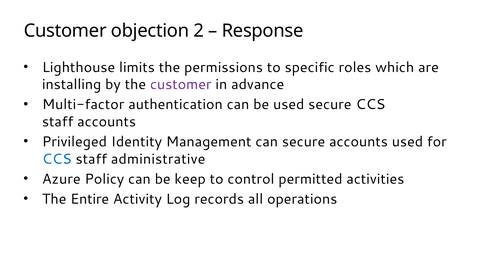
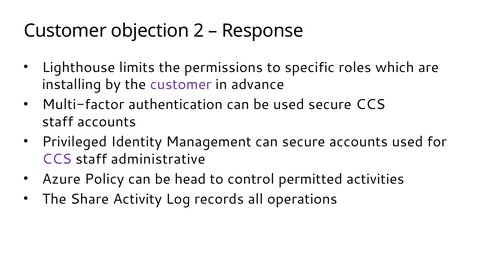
CCS colour: blue -> purple (57, 159)
keep: keep -> head (190, 179)
Entire: Entire -> Share (90, 199)
